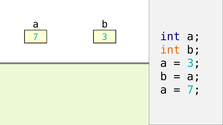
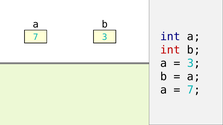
int colour: orange -> red (170, 50)
